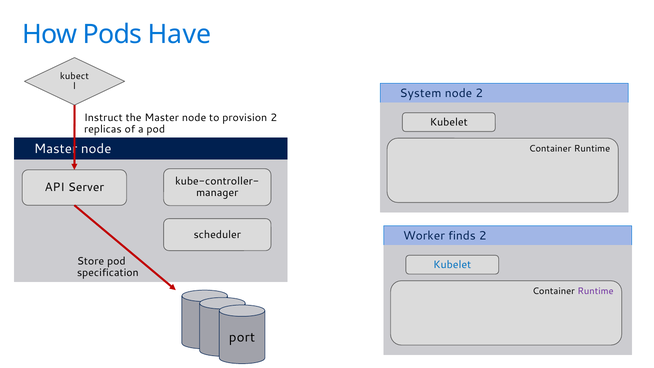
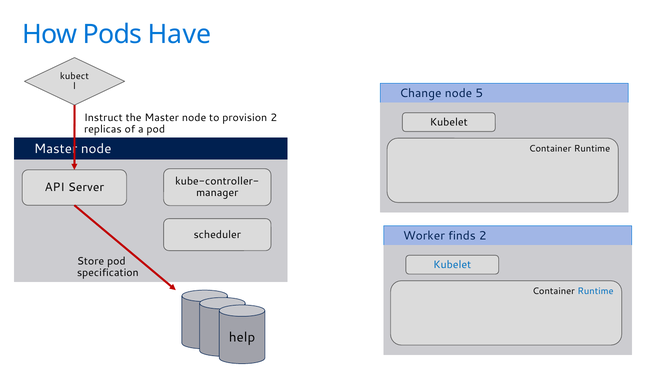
System: System -> Change (421, 93)
node 2: 2 -> 5 (479, 93)
Runtime colour: purple -> blue (596, 291)
port: port -> help (242, 337)
